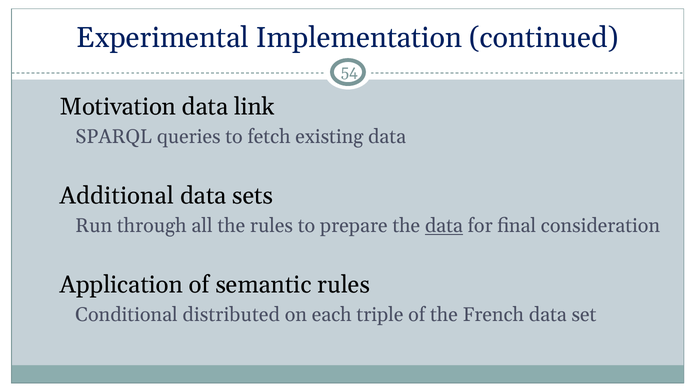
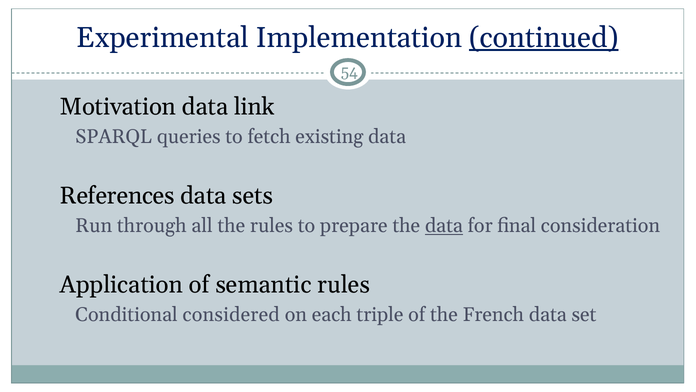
continued underline: none -> present (544, 38)
Additional: Additional -> References (117, 196)
distributed: distributed -> considered (231, 314)
